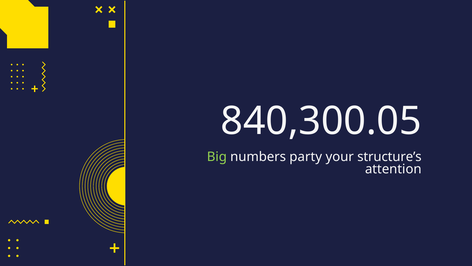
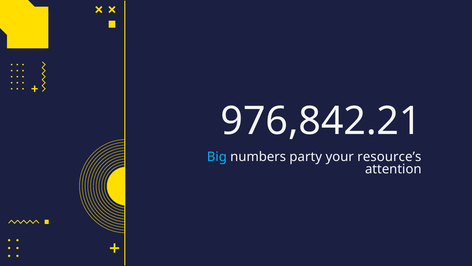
840,300.05: 840,300.05 -> 976,842.21 (321, 121)
Big colour: light green -> light blue (217, 156)
structure’s: structure’s -> resource’s (389, 156)
